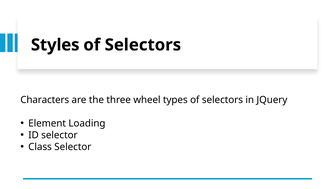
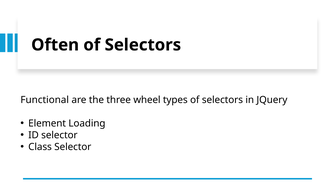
Styles: Styles -> Often (55, 45)
Characters: Characters -> Functional (45, 100)
